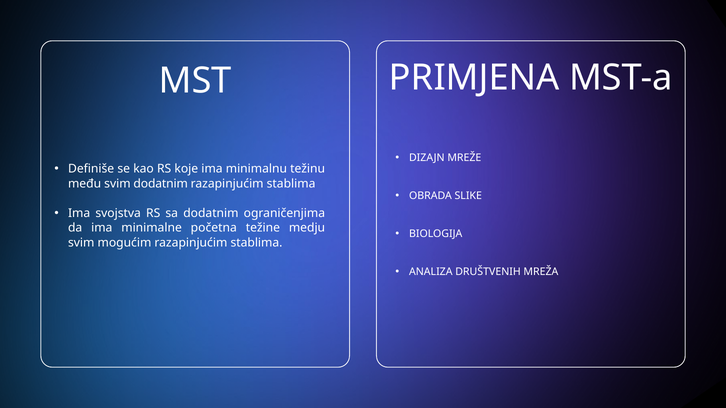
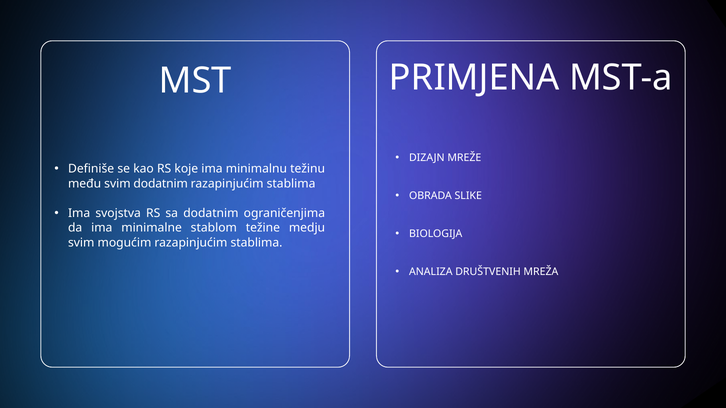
početna: početna -> stablom (214, 228)
